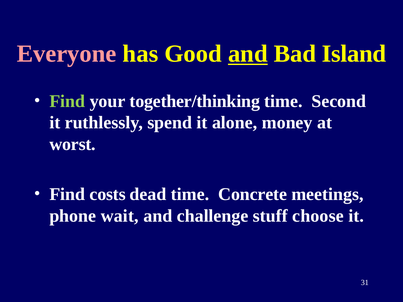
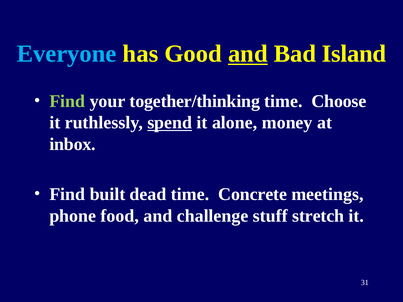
Everyone colour: pink -> light blue (67, 54)
Second: Second -> Choose (339, 101)
spend underline: none -> present (170, 123)
worst: worst -> inbox (73, 144)
costs: costs -> built (108, 194)
wait: wait -> food (120, 216)
choose: choose -> stretch (318, 216)
